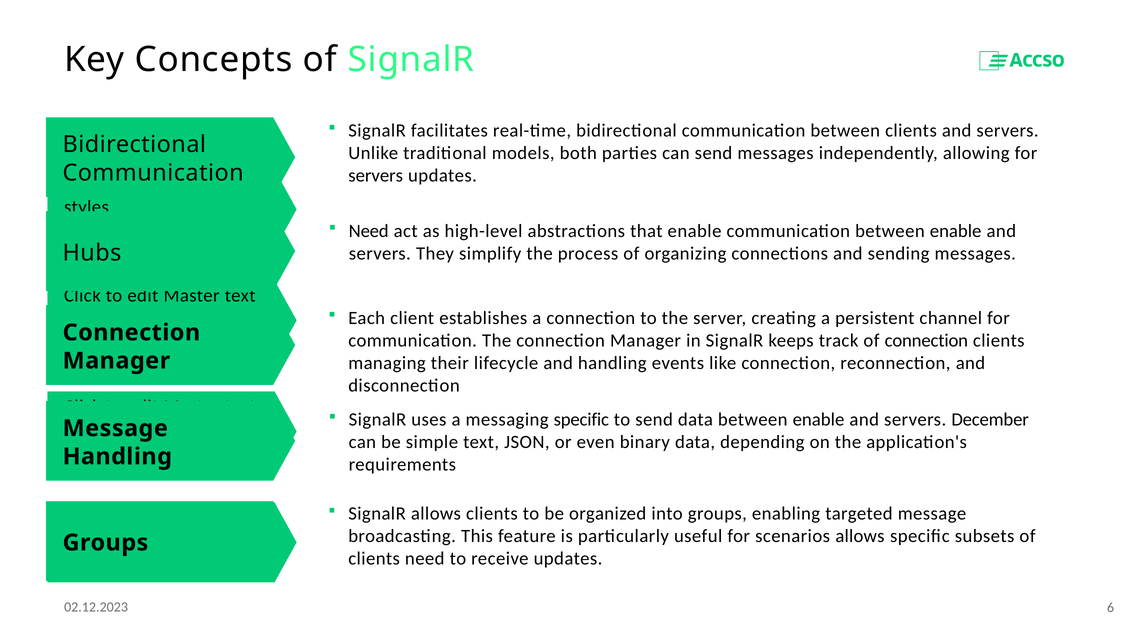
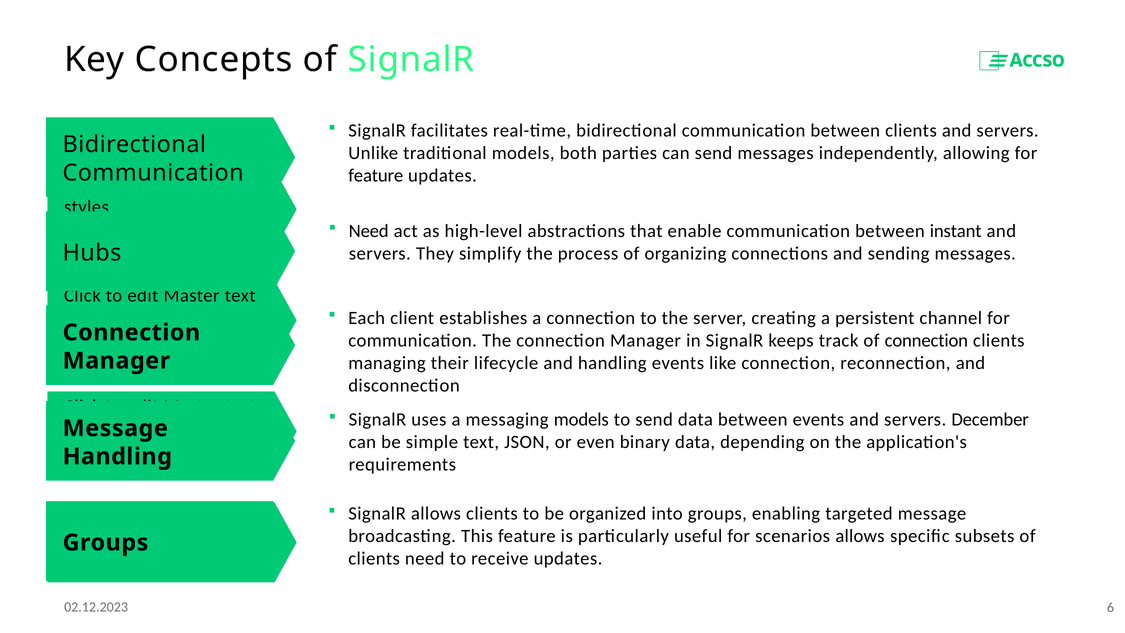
servers: servers -> feature (376, 176)
communication between enable: enable -> instant (956, 231)
messaging specific: specific -> models (581, 420)
data between enable: enable -> events (818, 420)
